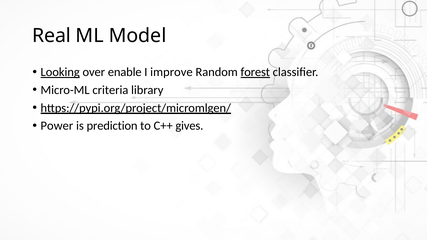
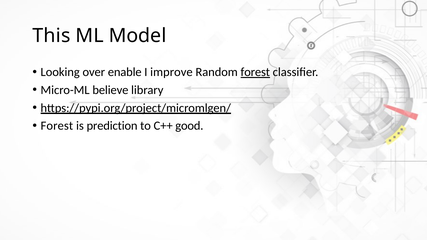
Real: Real -> This (51, 36)
Looking underline: present -> none (60, 72)
criteria: criteria -> believe (110, 90)
Power: Power -> Forest (57, 126)
gives: gives -> good (189, 126)
